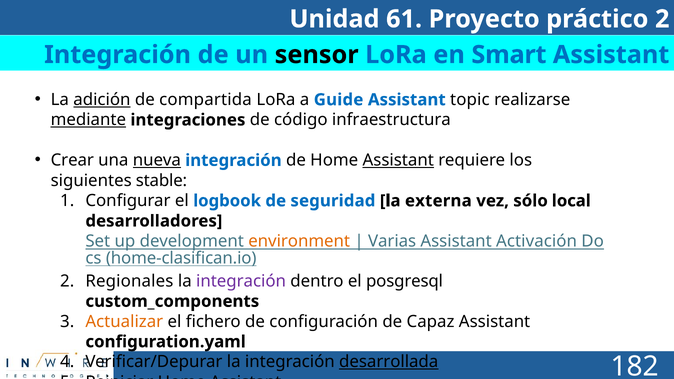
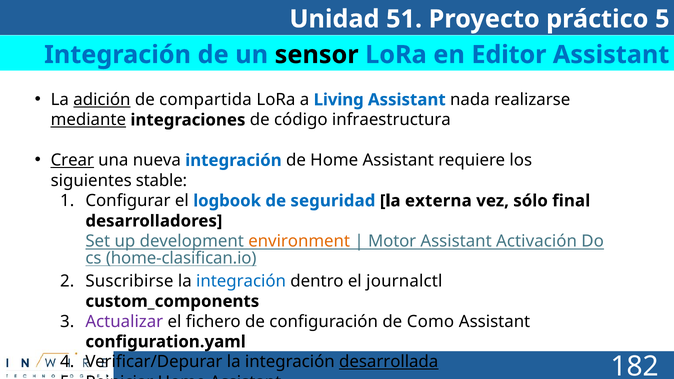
61: 61 -> 51 (404, 19)
práctico 2: 2 -> 5 (662, 19)
Smart: Smart -> Editor (509, 55)
Guide: Guide -> Living (339, 100)
topic: topic -> nada (470, 100)
Crear underline: none -> present (72, 160)
nueva underline: present -> none (157, 160)
Assistant underline: present -> none (398, 160)
local: local -> final (571, 201)
Varias: Varias -> Motor (392, 241)
Regionales: Regionales -> Suscribirse (129, 281)
integración colour: purple -> blue (241, 281)
posgresql: posgresql -> journalctl (404, 281)
Actualizar colour: orange -> purple (124, 322)
Capaz: Capaz -> Como (430, 322)
